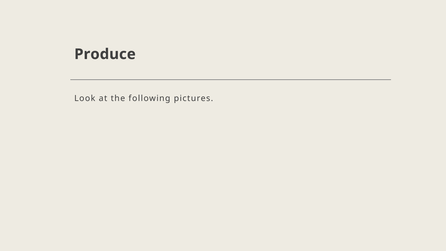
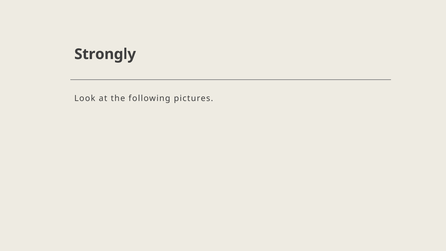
Produce: Produce -> Strongly (105, 54)
